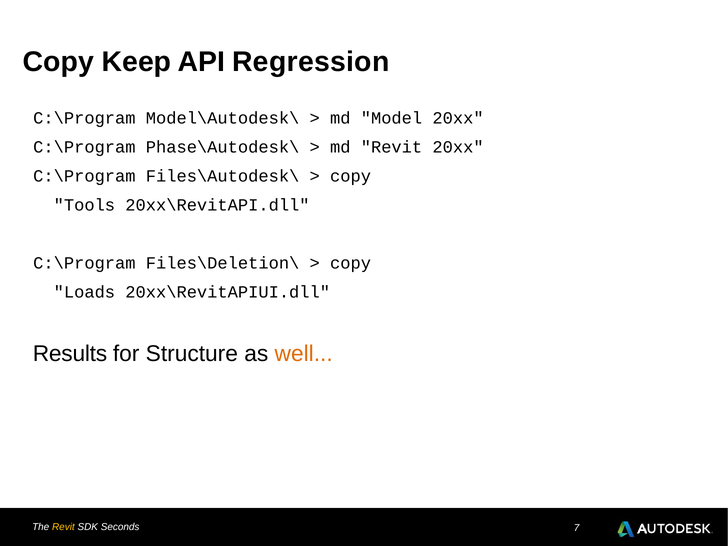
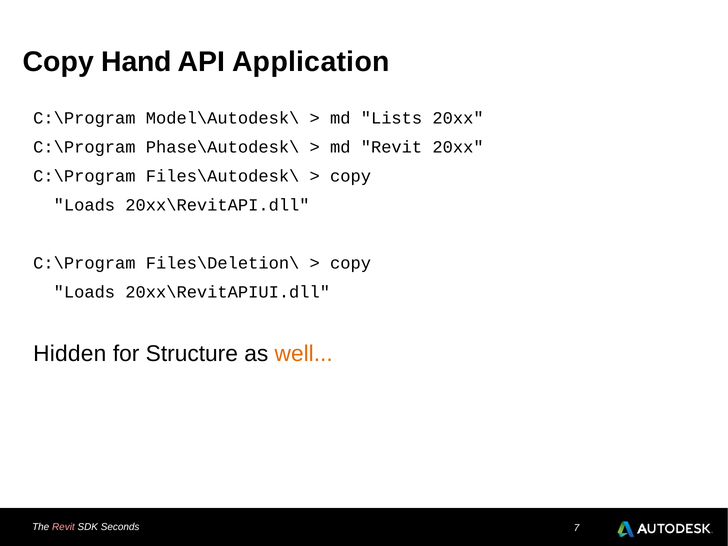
Keep: Keep -> Hand (137, 62)
Regression: Regression -> Application (311, 62)
Model: Model -> Lists (391, 118)
Tools: Tools -> Loads (84, 205)
Results: Results -> Hidden (70, 354)
Revit colour: yellow -> pink (63, 527)
